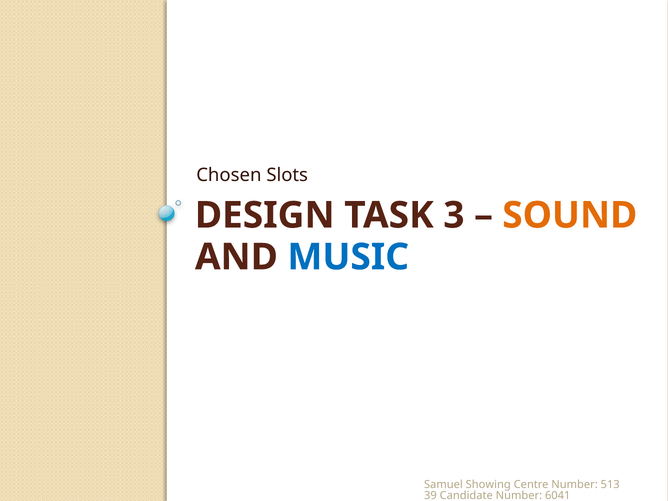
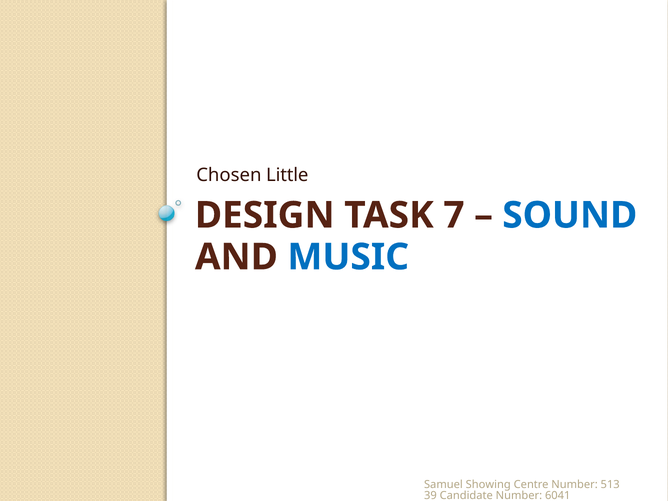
Slots: Slots -> Little (287, 175)
3: 3 -> 7 (454, 215)
SOUND colour: orange -> blue (570, 215)
